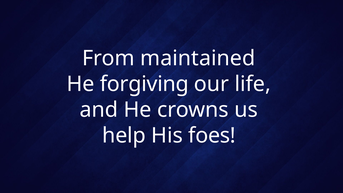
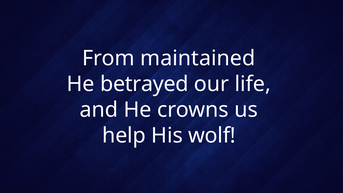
forgiving: forgiving -> betrayed (144, 84)
foes: foes -> wolf (212, 135)
